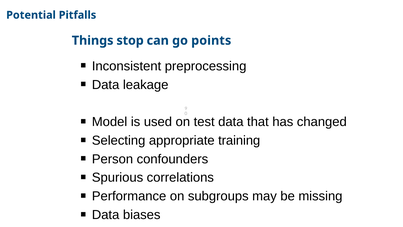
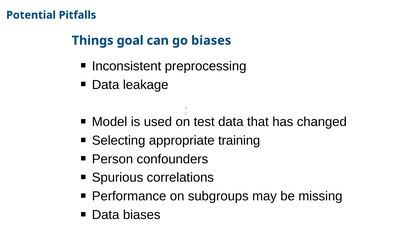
stop: stop -> goal (130, 40)
go points: points -> biases (211, 40)
